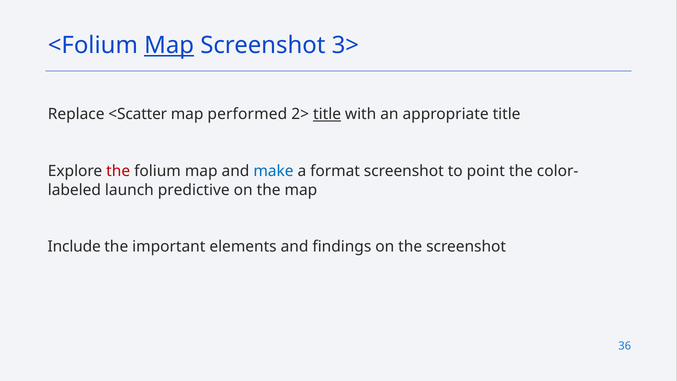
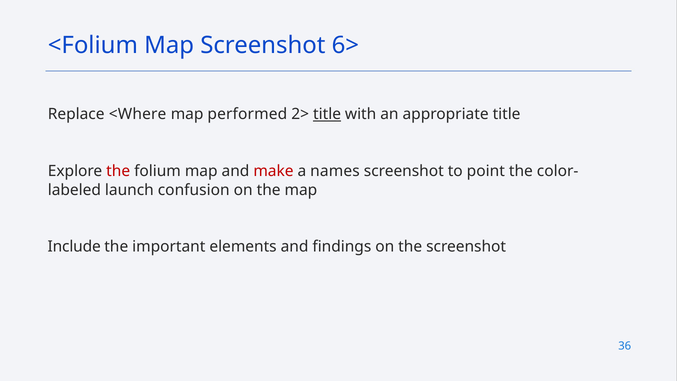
Map underline: present -> none (169, 45)
3>: 3> -> 6> (345, 45)
<Scatter: <Scatter -> <Where (138, 114)
make colour: blue -> red (273, 171)
format: format -> names (335, 171)
predictive: predictive -> confusion (194, 190)
